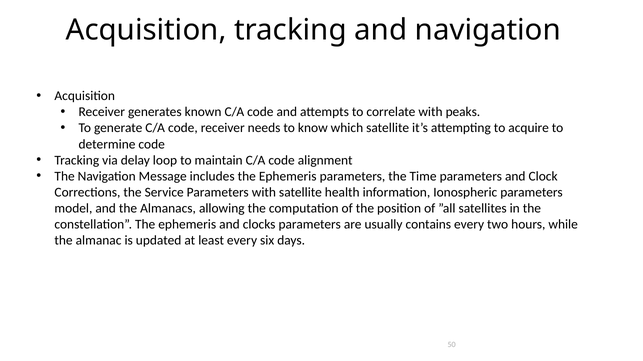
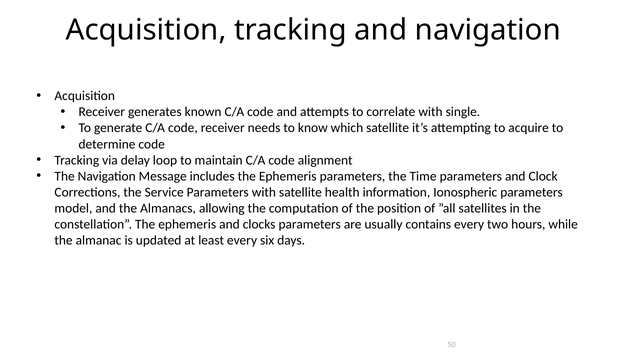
peaks: peaks -> single (463, 112)
